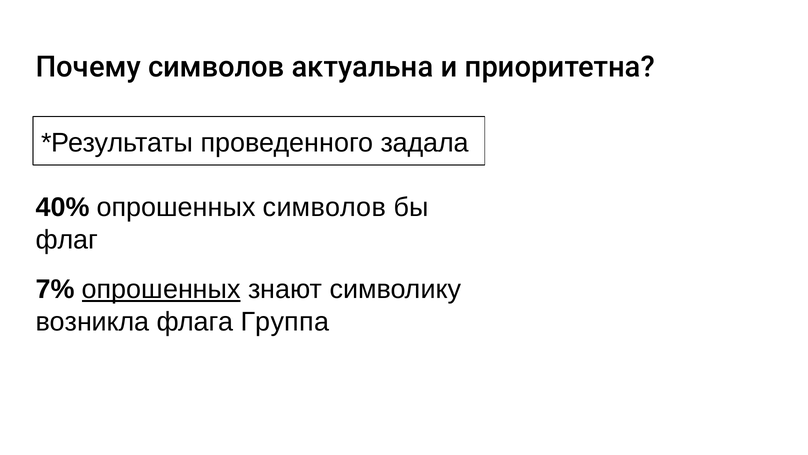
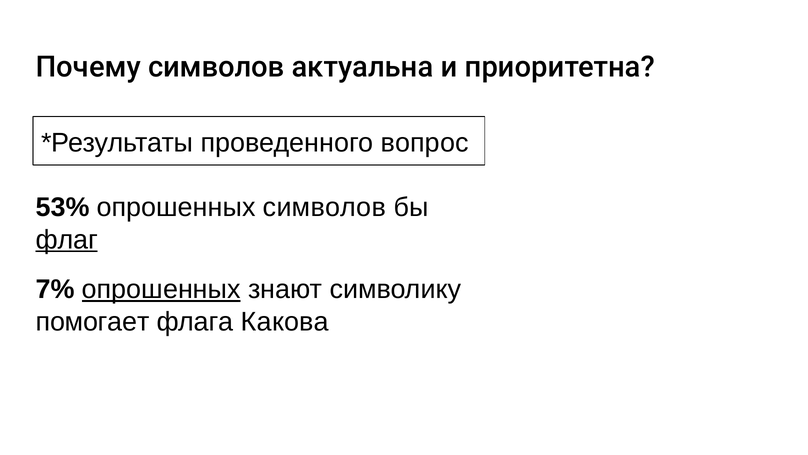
задала: задала -> вопрос (425, 143)
40%: 40% -> 53% (63, 207)
флаг underline: none -> present (67, 239)
возникла: возникла -> помогает (93, 321)
Группа: Группа -> Какова (285, 321)
